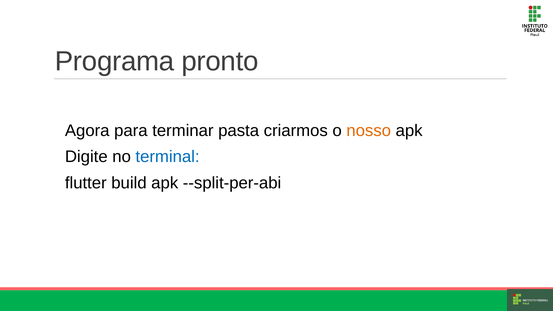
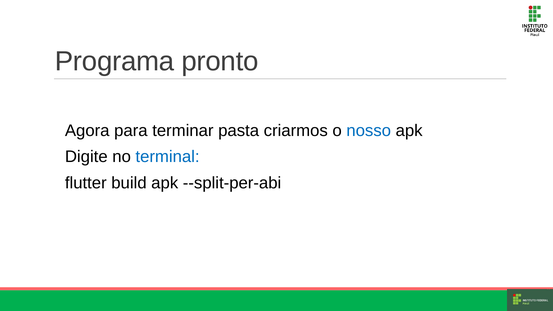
nosso colour: orange -> blue (369, 131)
